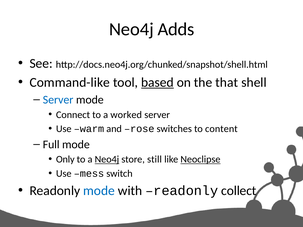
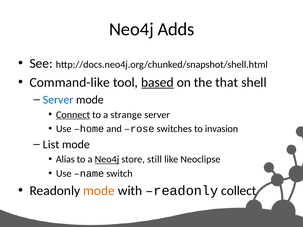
Connect underline: none -> present (73, 115)
worked: worked -> strange (126, 115)
warm: warm -> home (89, 129)
content: content -> invasion (221, 129)
Full: Full -> List (51, 145)
Only: Only -> Alias (65, 160)
Neoclipse underline: present -> none (200, 160)
mess: mess -> name (89, 174)
mode colour: blue -> orange (99, 191)
